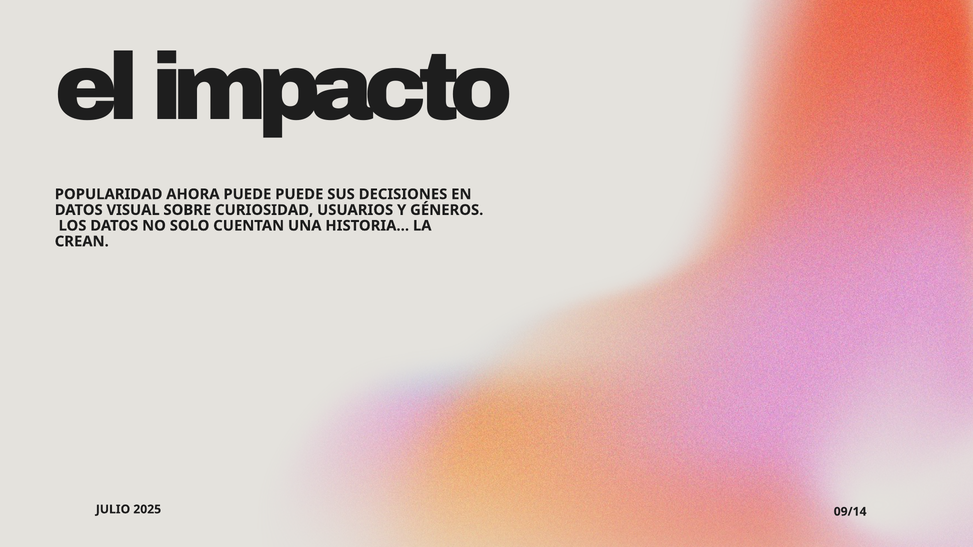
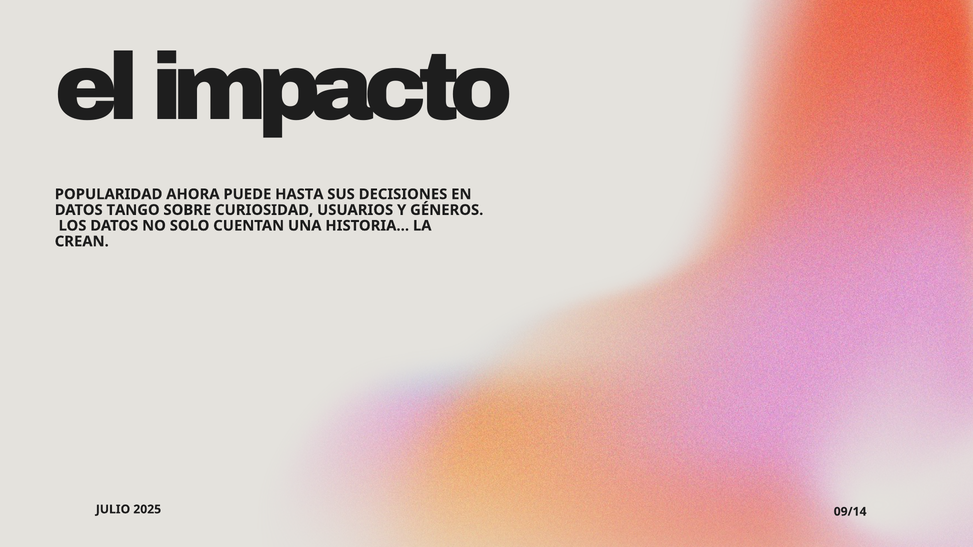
PUEDE PUEDE: PUEDE -> HASTA (299, 194)
VISUAL: VISUAL -> TANGO (133, 210)
